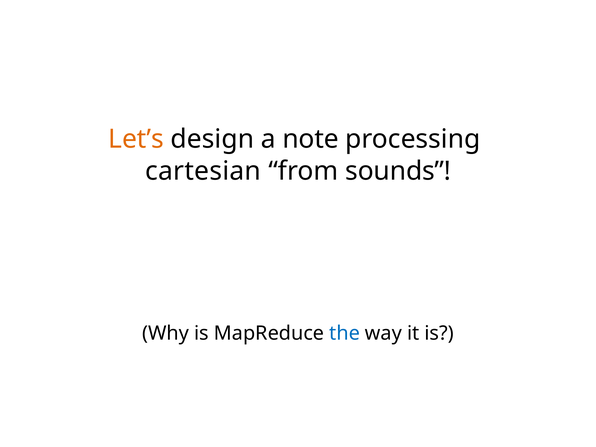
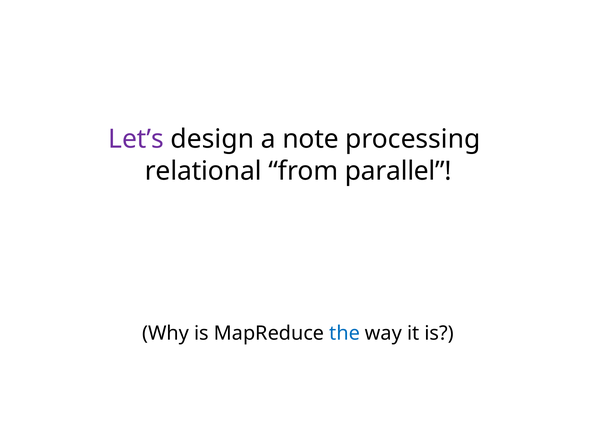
Let’s colour: orange -> purple (136, 139)
cartesian: cartesian -> relational (203, 171)
sounds: sounds -> parallel (398, 171)
